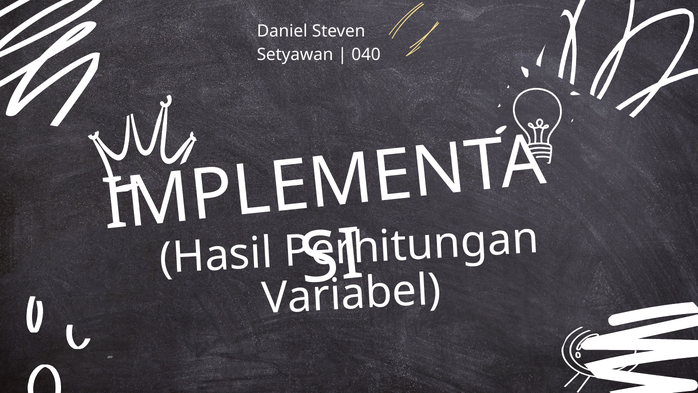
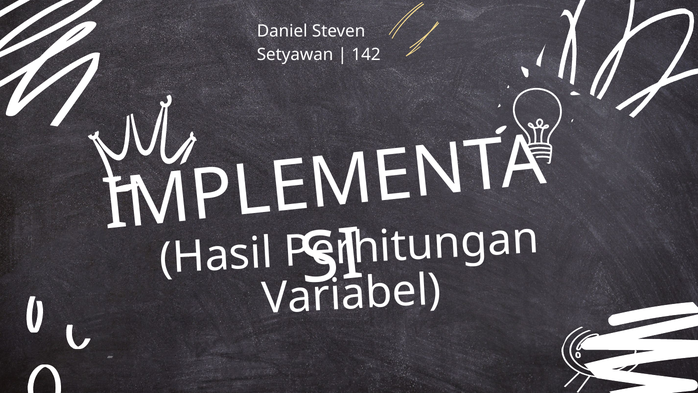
040: 040 -> 142 (366, 55)
